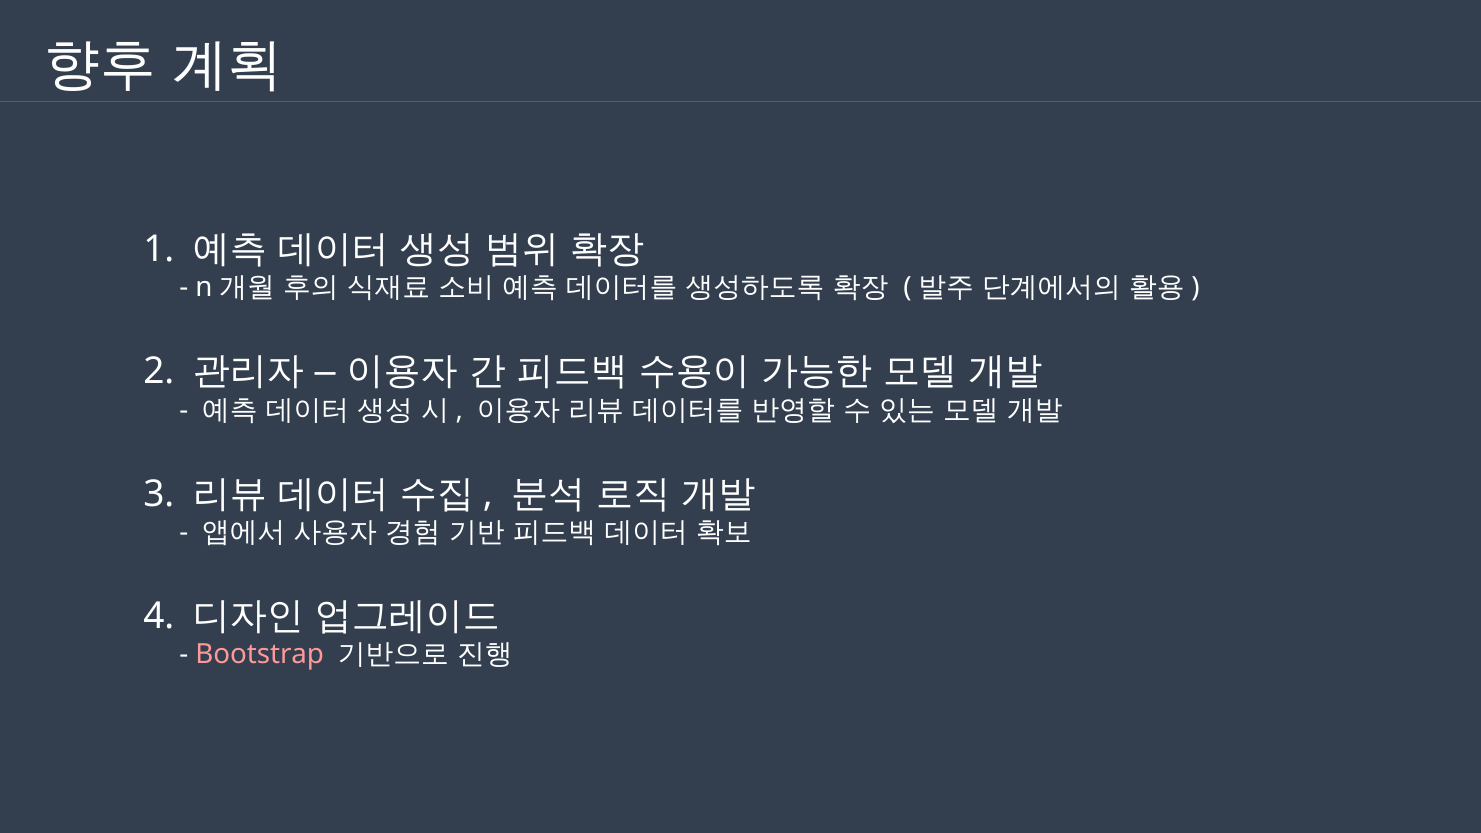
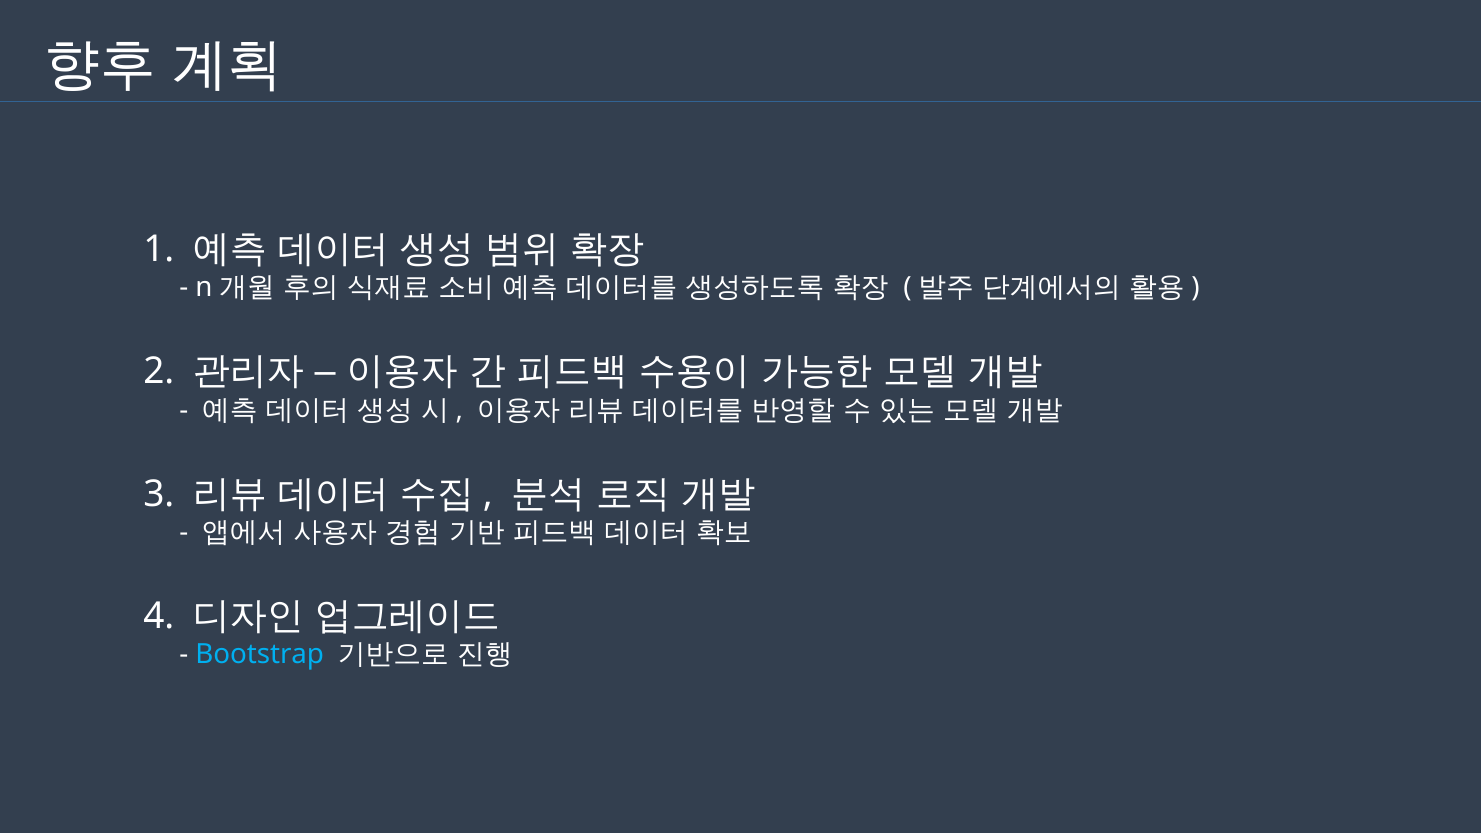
Bootstrap colour: pink -> light blue (260, 654)
